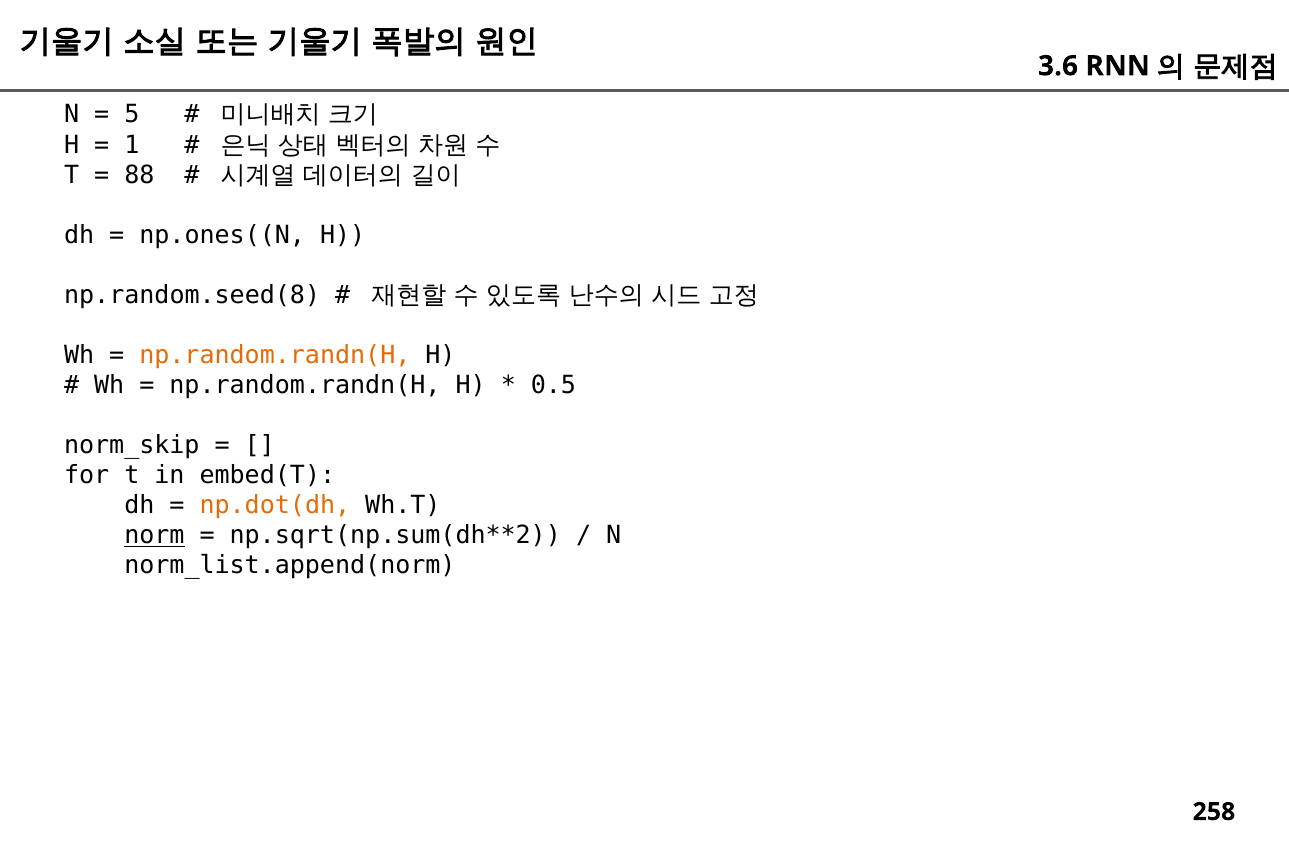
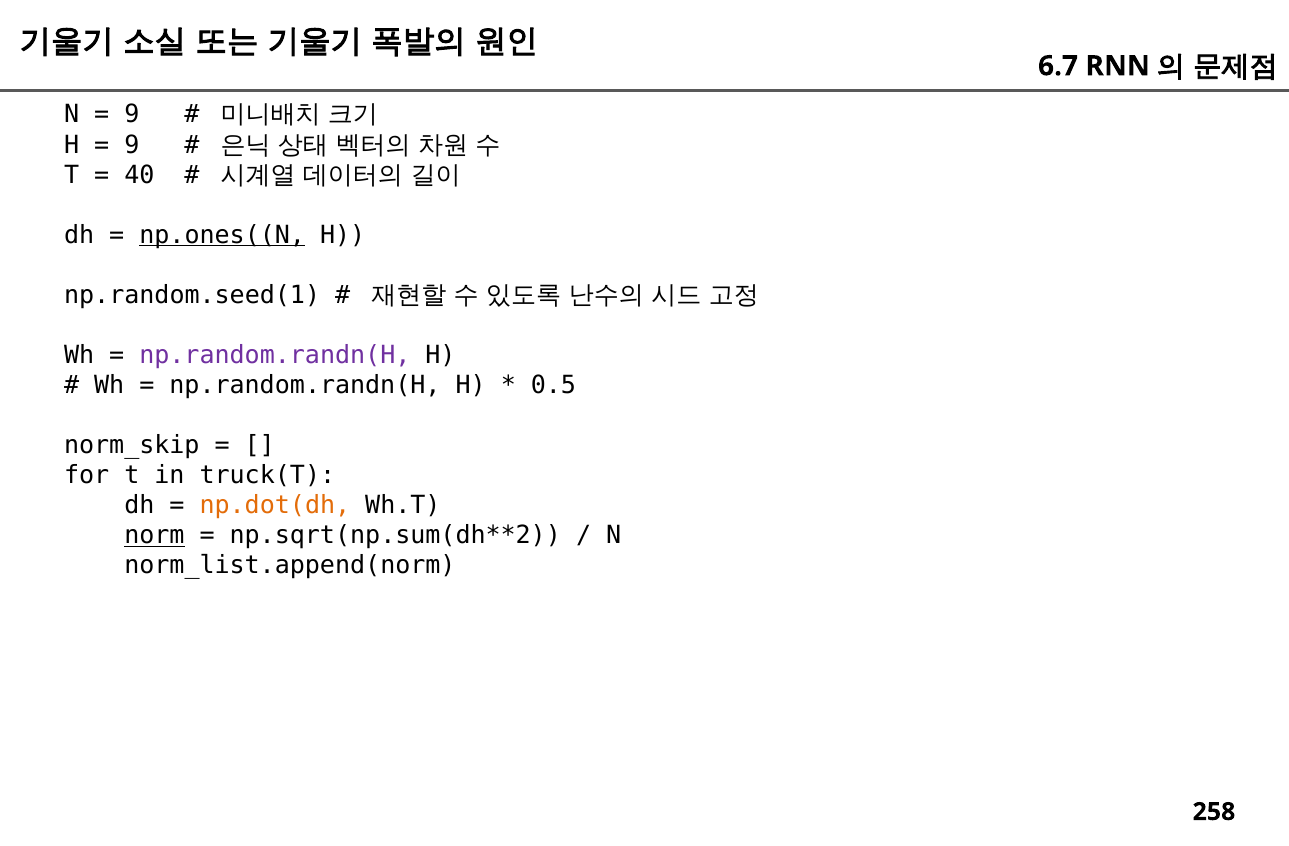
3.6: 3.6 -> 6.7 (1058, 66)
5: 5 -> 9 (132, 115)
1: 1 -> 9 (132, 145)
88: 88 -> 40 (139, 175)
np.ones((N underline: none -> present (222, 235)
np.random.seed(8: np.random.seed(8 -> np.random.seed(1 (192, 295)
np.random.randn(H colour: orange -> purple (275, 356)
embed(T: embed(T -> truck(T (267, 476)
